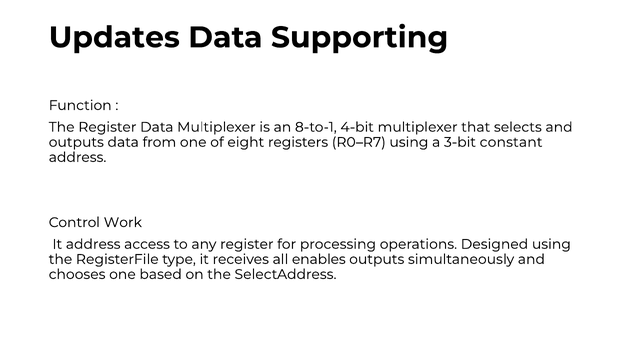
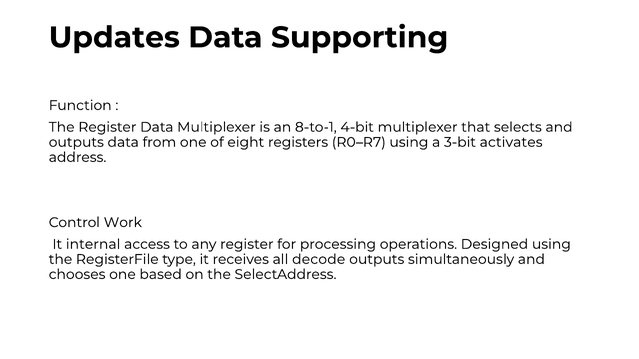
constant: constant -> activates (511, 142)
It address: address -> internal (93, 244)
enables: enables -> decode (319, 260)
